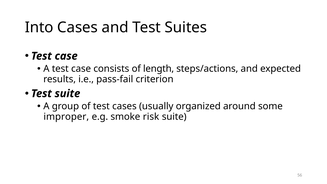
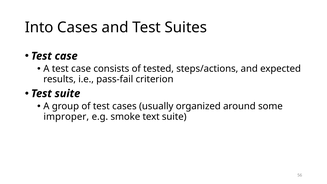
length: length -> tested (159, 69)
risk: risk -> text (151, 117)
